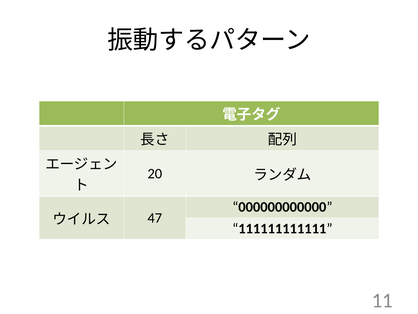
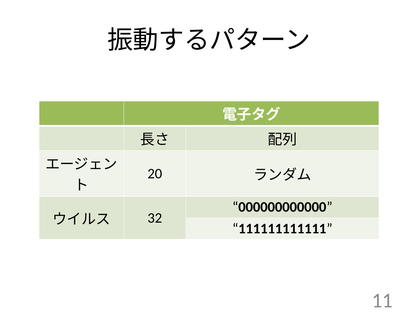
47: 47 -> 32 (155, 218)
